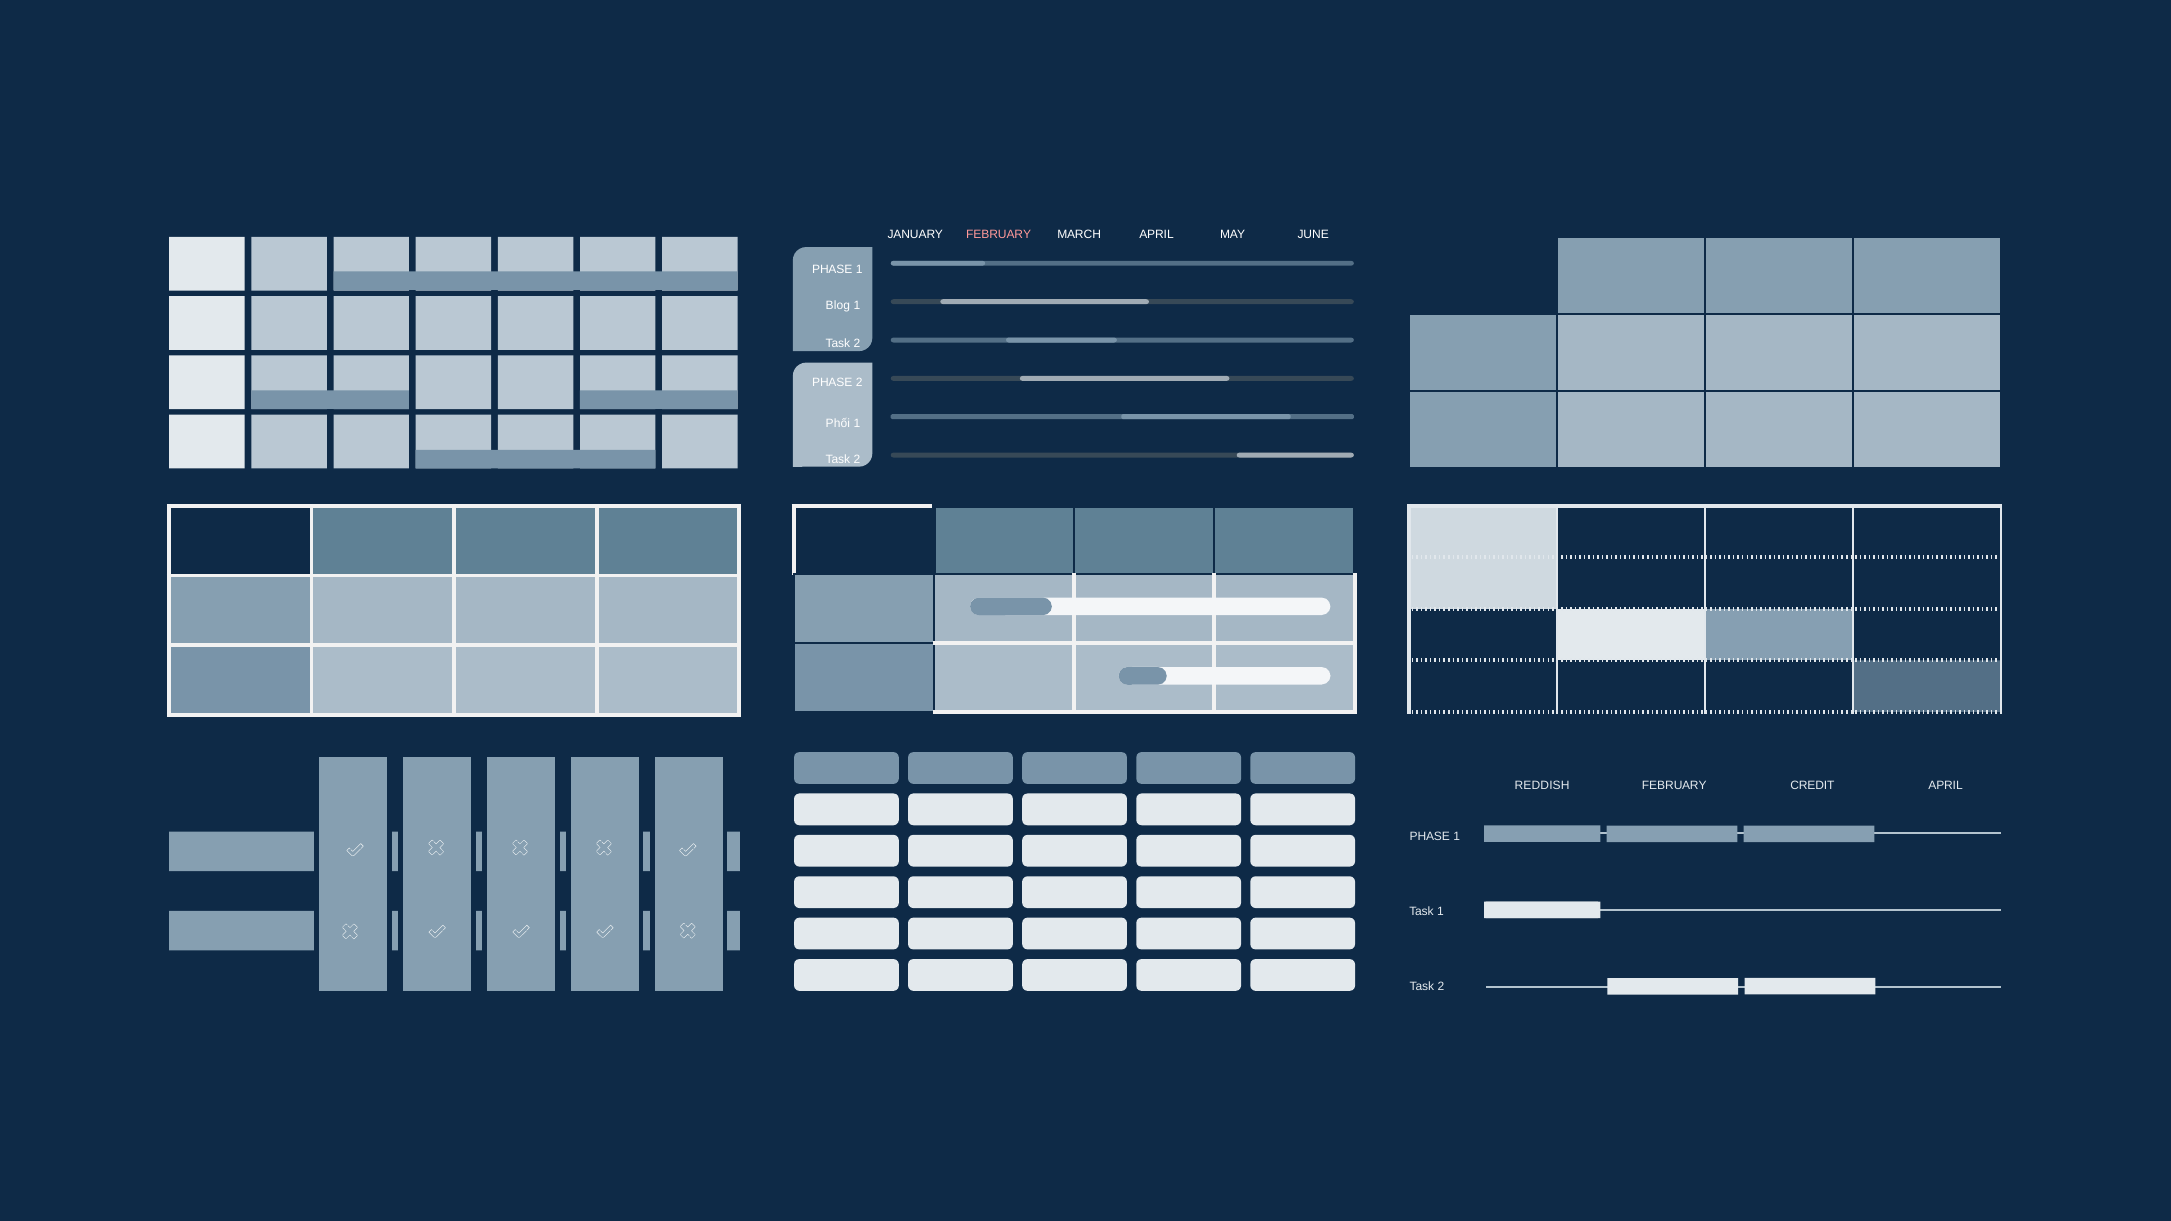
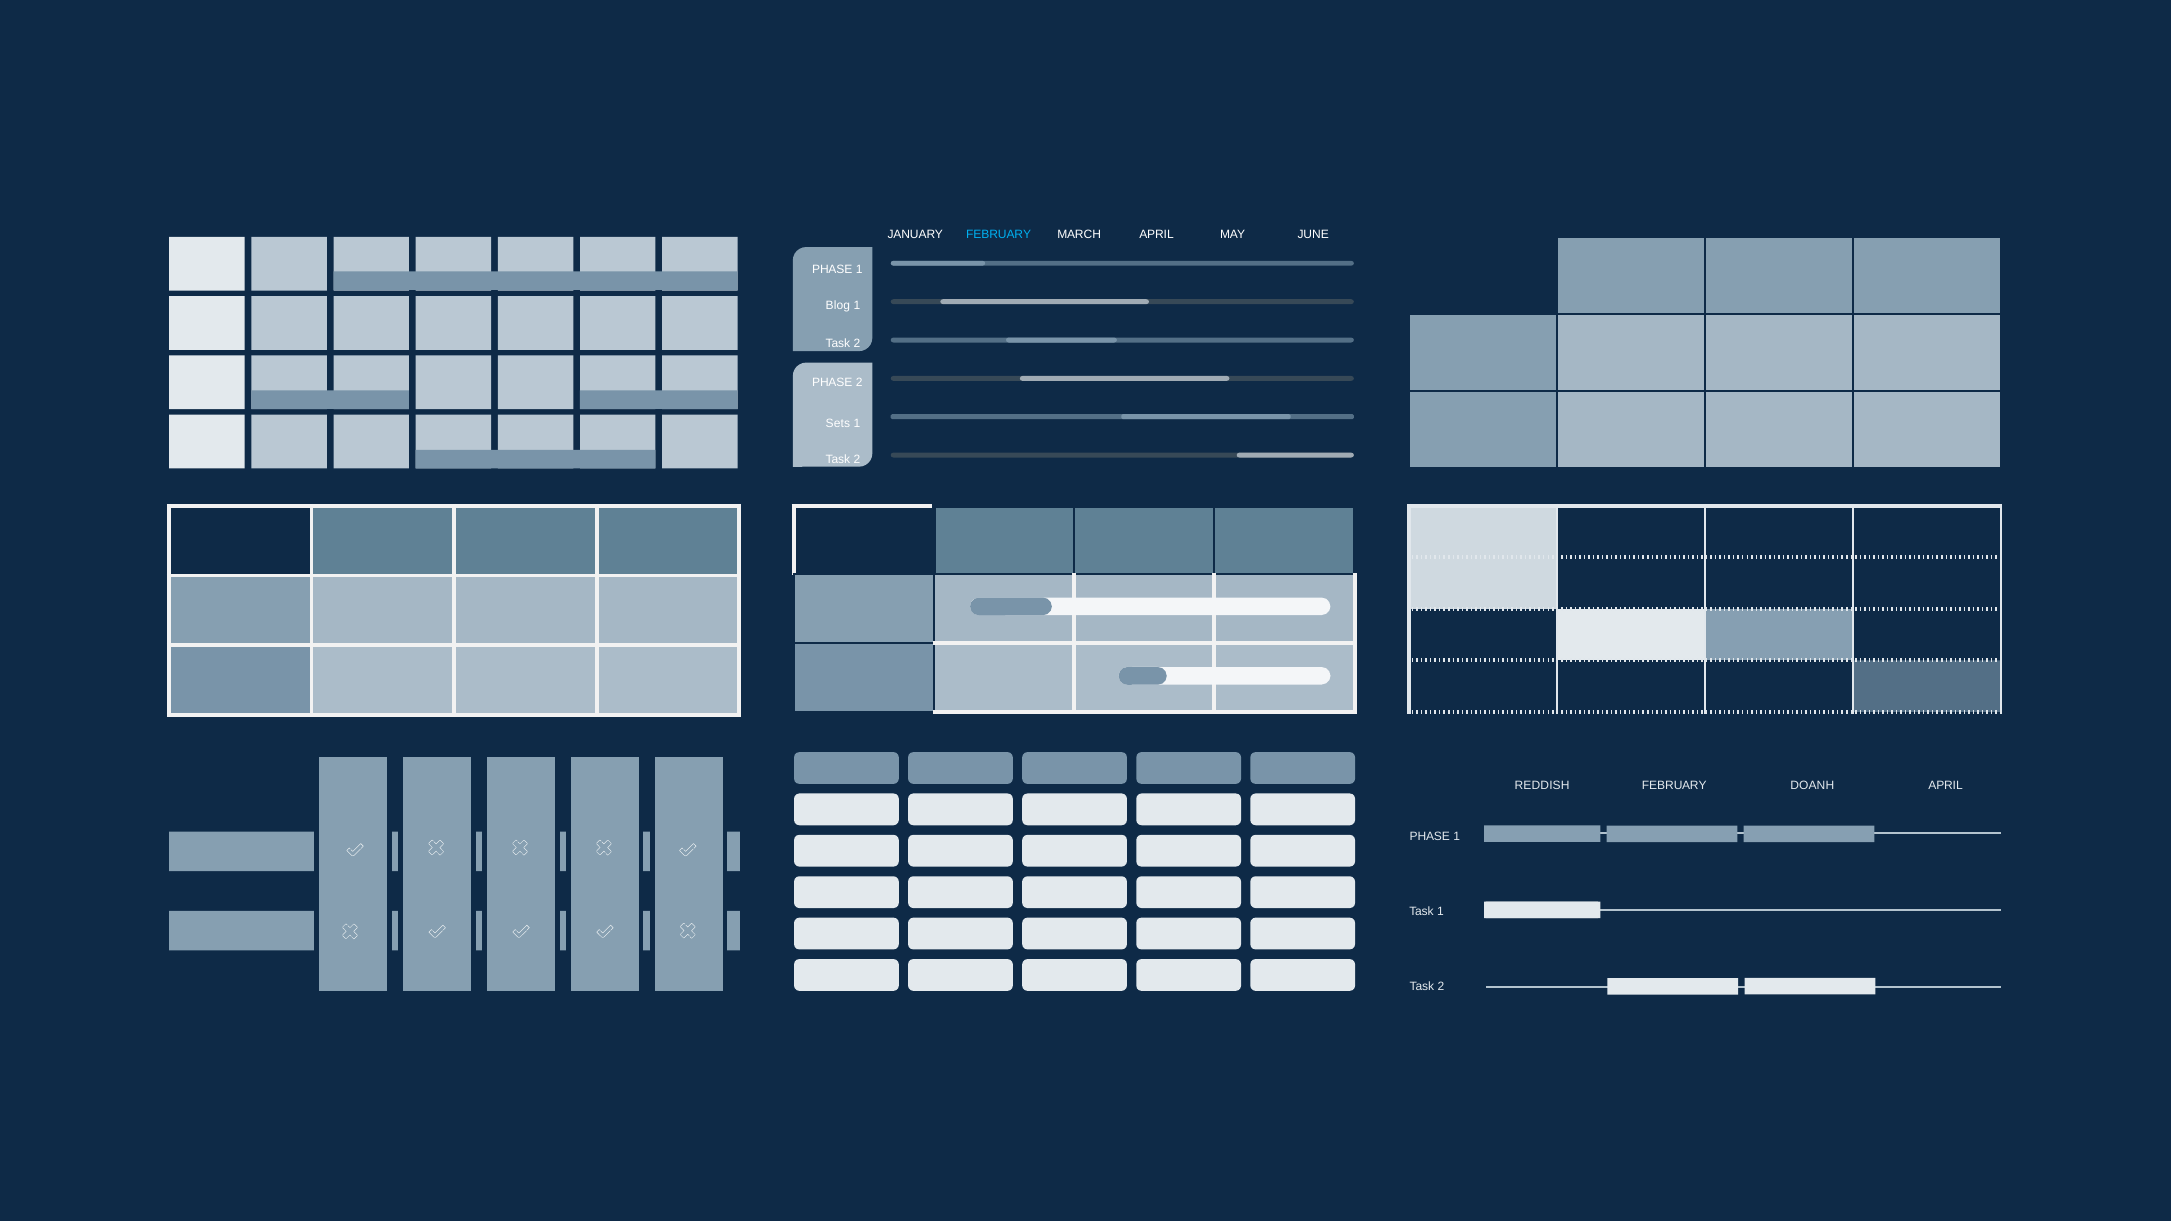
FEBRUARY colour: pink -> light blue (999, 234)
Phối: Phối -> Sets (838, 424)
CREDIT: CREDIT -> DOANH (1812, 786)
